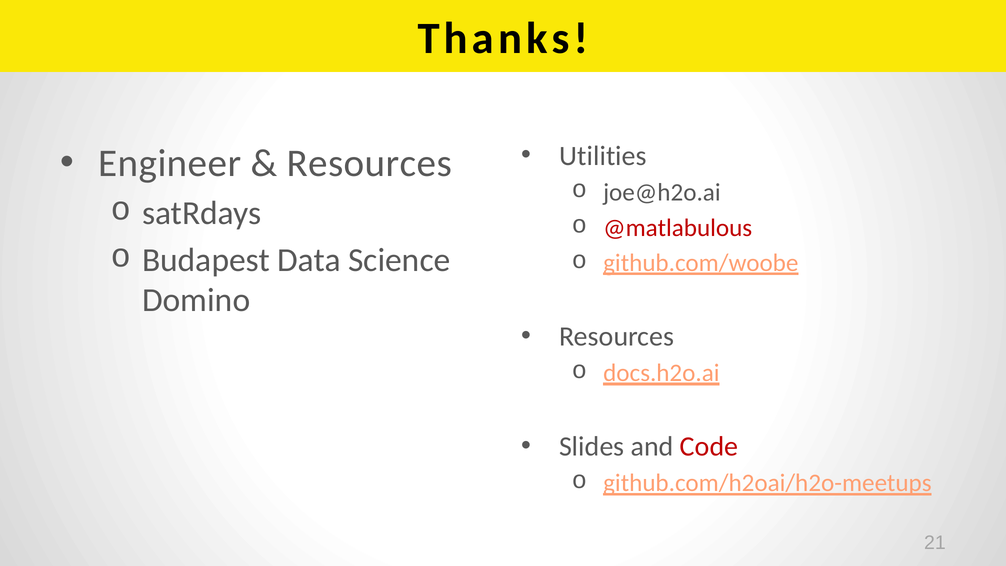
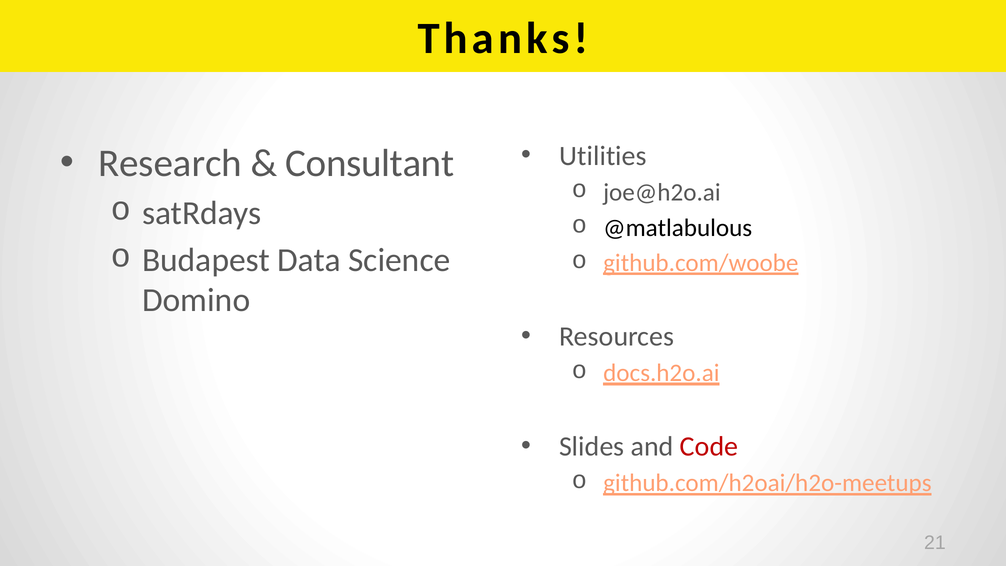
Engineer: Engineer -> Research (170, 163)
Resources: Resources -> Consultant (370, 163)
@matlabulous colour: red -> black (678, 228)
